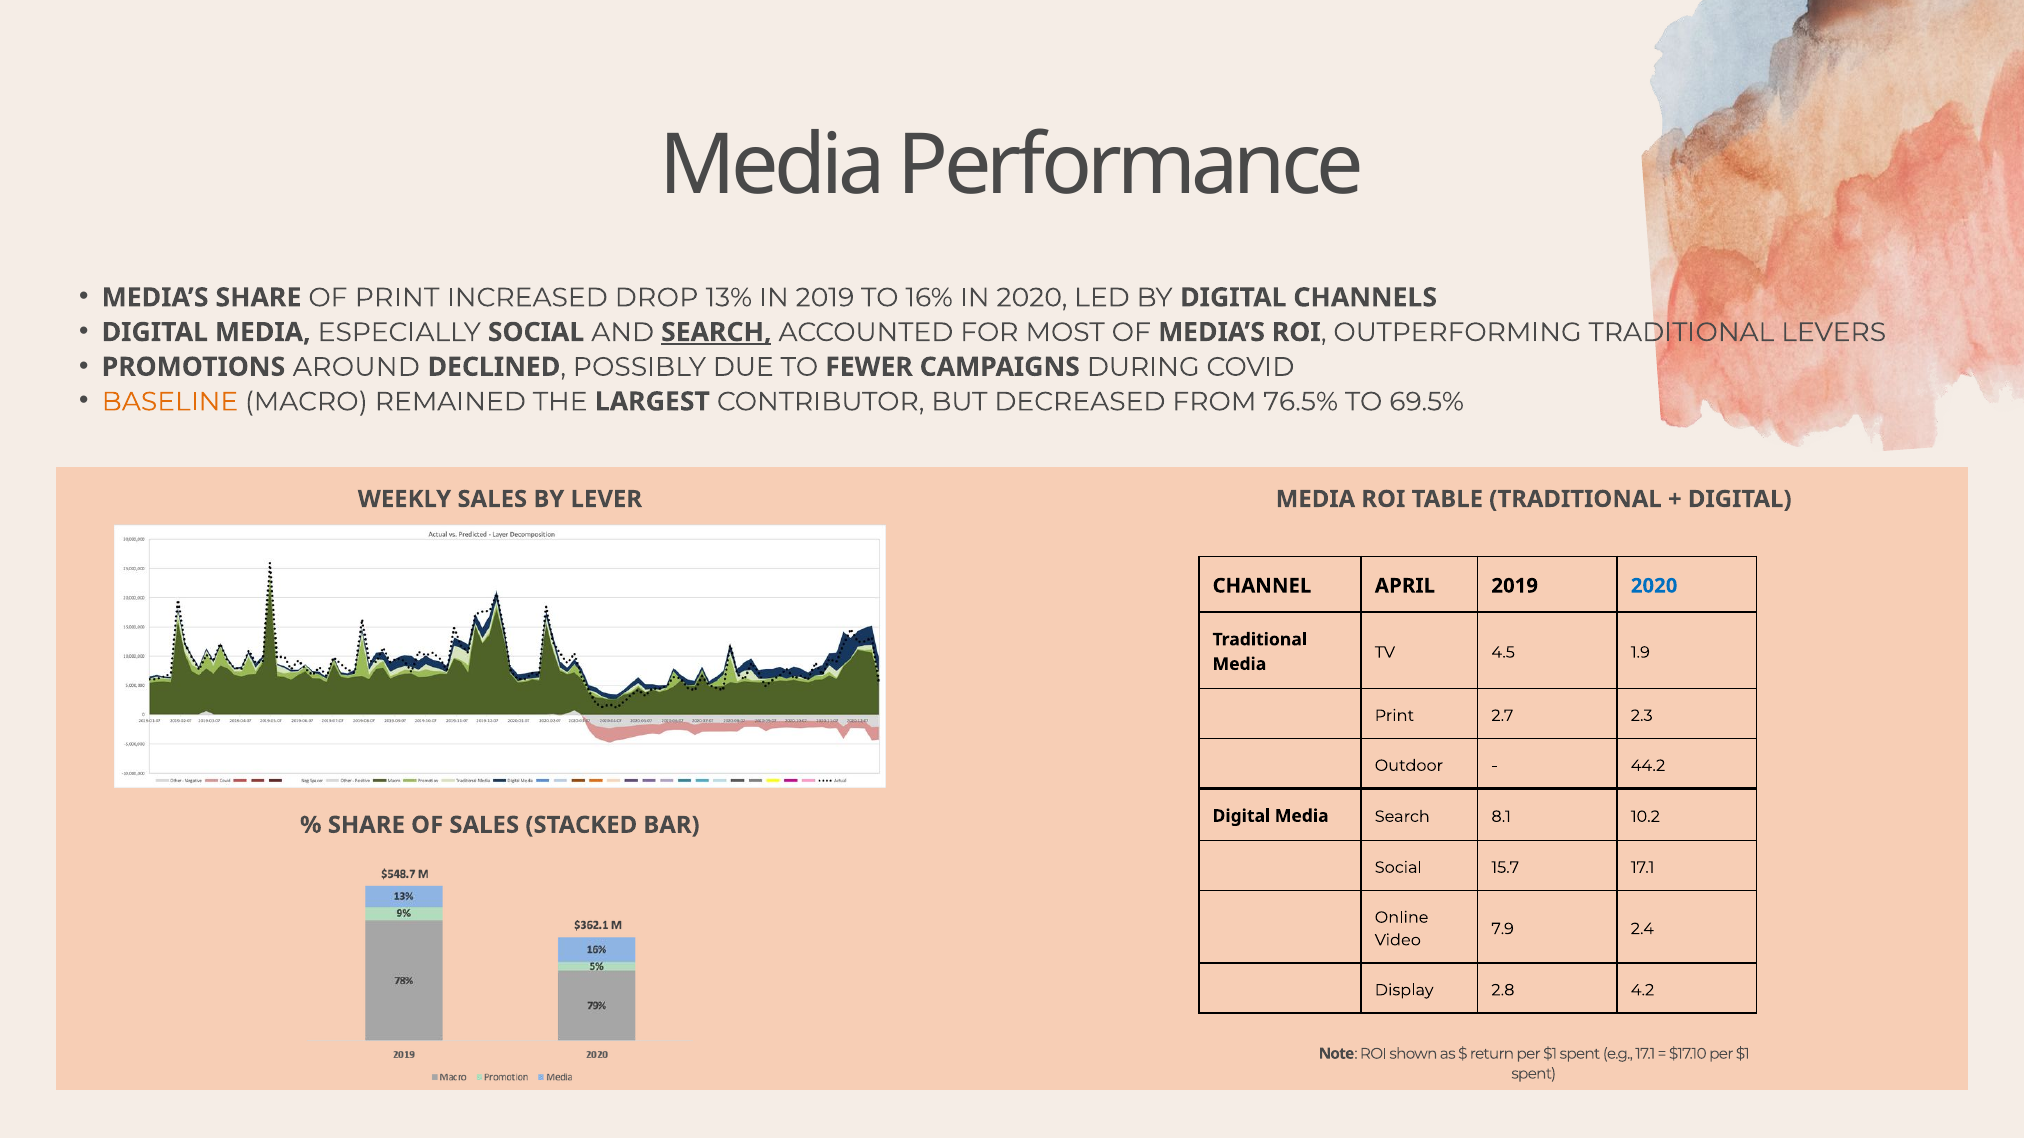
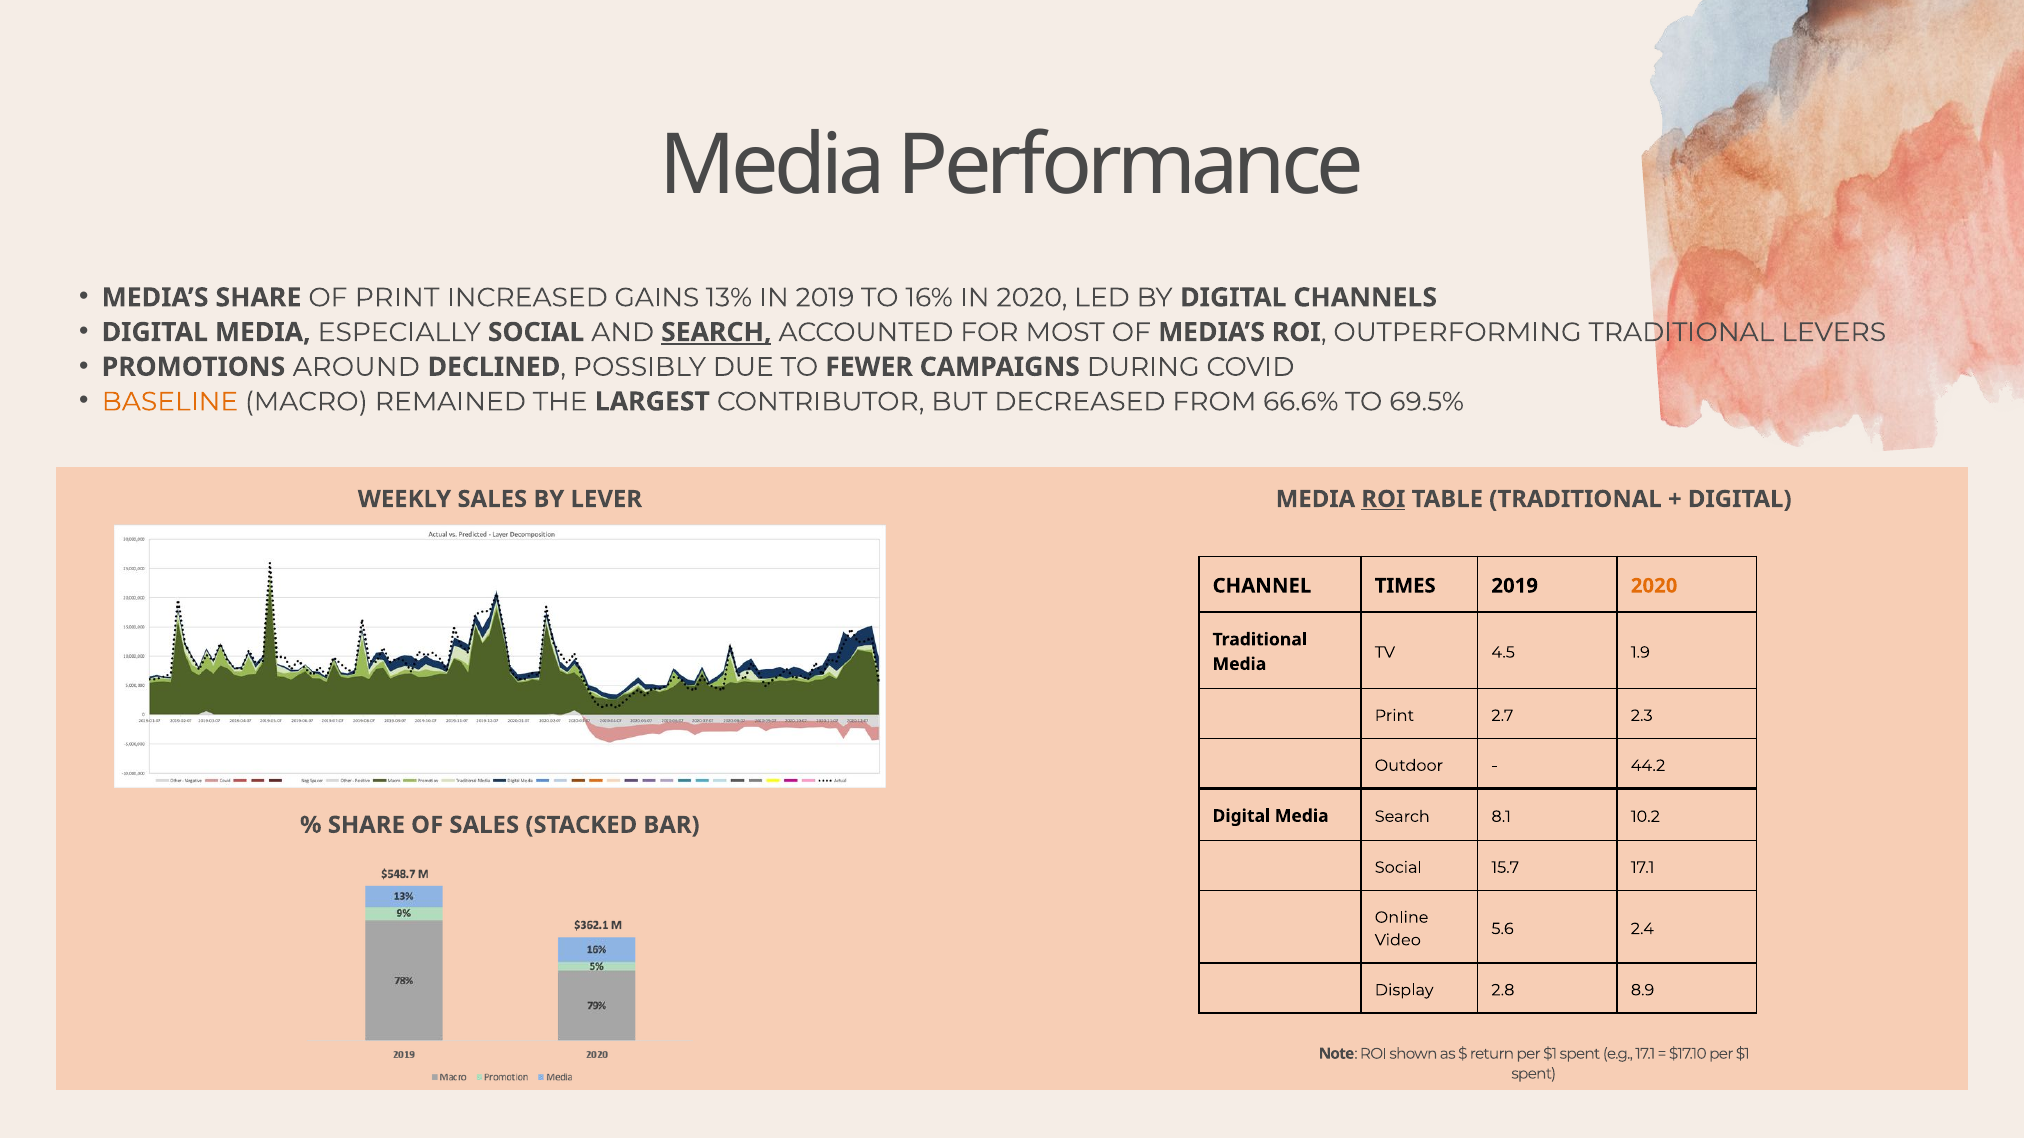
DROP: DROP -> GAINS (657, 298)
76.5%: 76.5% -> 66.6% (1301, 402)
ROI underline: none -> present (1383, 499)
APRIL: APRIL -> TIMES (1405, 586)
2020 colour: blue -> orange (1654, 586)
7.9: 7.9 -> 5.6 (1503, 929)
4.2: 4.2 -> 8.9 (1643, 990)
